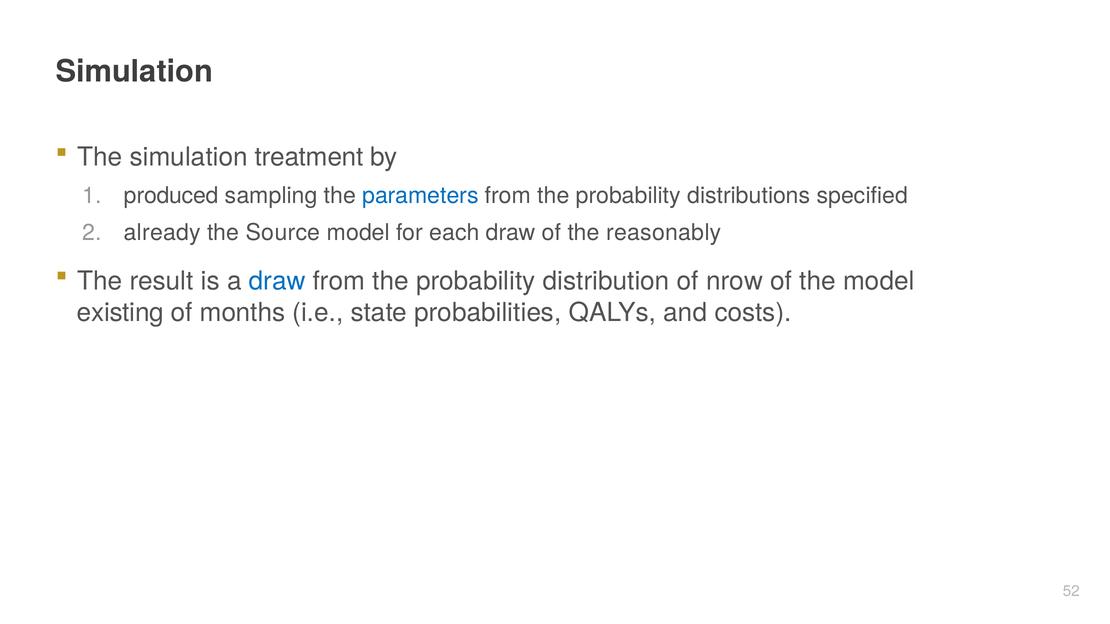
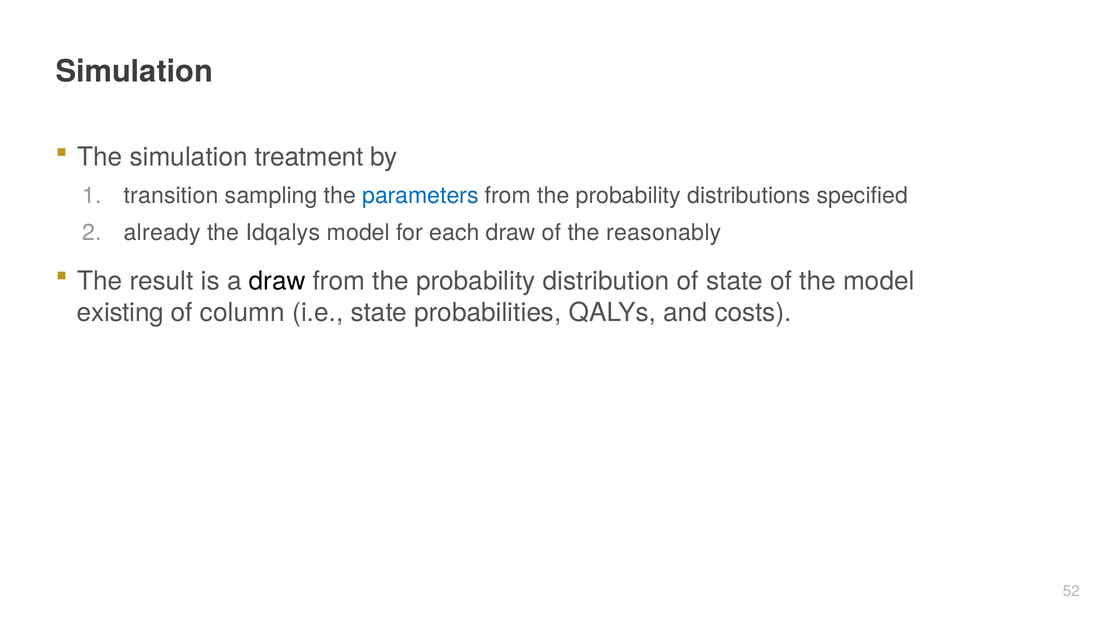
produced: produced -> transition (171, 196)
Source: Source -> Idqalys (283, 233)
draw colour: blue -> black (277, 281)
of nrow: nrow -> state (735, 281)
months: months -> column (242, 313)
